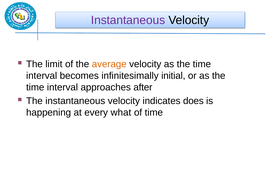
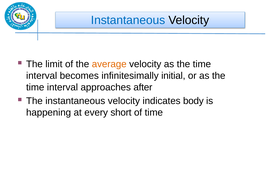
Instantaneous colour: purple -> blue (128, 20)
does: does -> body (193, 101)
what: what -> short (121, 112)
